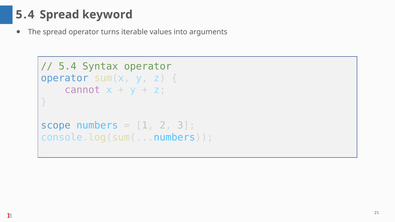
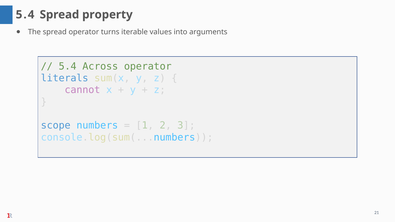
keyword: keyword -> property (107, 15)
Syntax: Syntax -> Across (100, 66)
operator: operator -> literals (65, 78)
